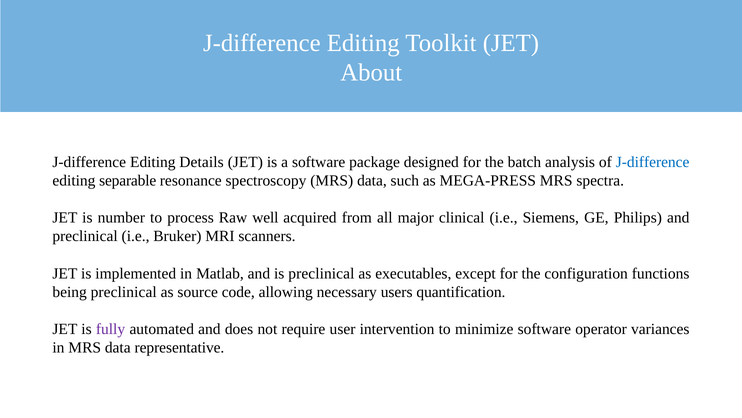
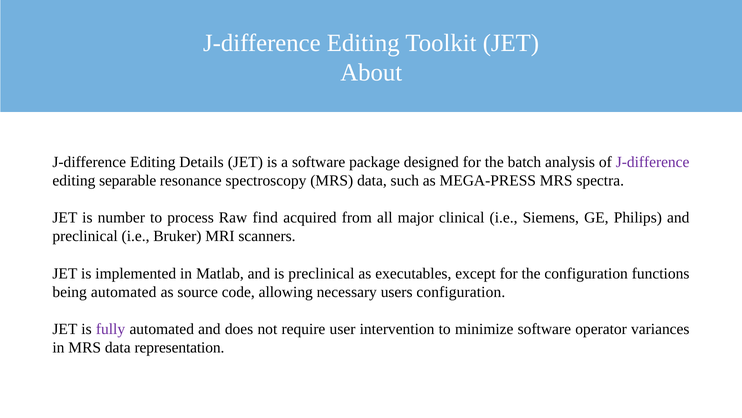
J-difference colour: blue -> purple (653, 162)
well: well -> find (265, 217)
being preclinical: preclinical -> automated (124, 292)
users quantification: quantification -> configuration (461, 292)
representative: representative -> representation (179, 347)
